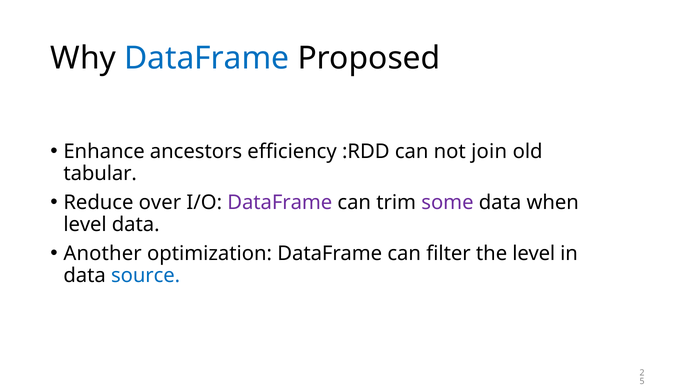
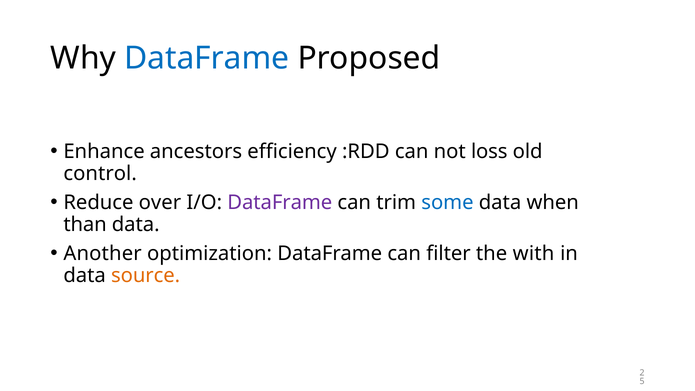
join: join -> loss (489, 151)
tabular: tabular -> control (100, 173)
some colour: purple -> blue (447, 202)
level: level -> than (85, 224)
the level: level -> with (534, 253)
source colour: blue -> orange (146, 275)
